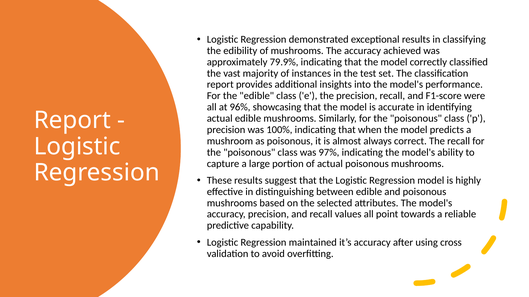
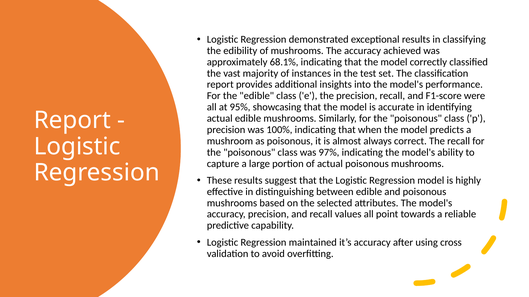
79.9%: 79.9% -> 68.1% (284, 62)
96%: 96% -> 95% (240, 107)
